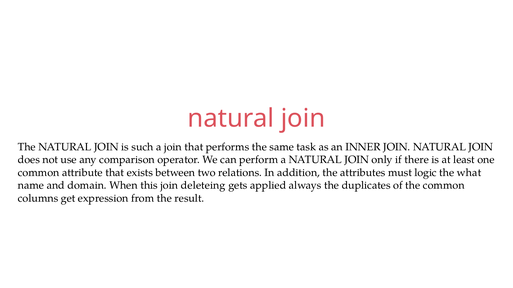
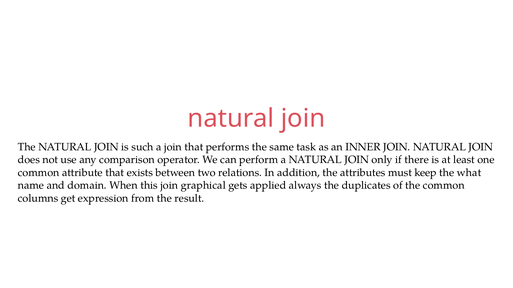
logic: logic -> keep (426, 173)
deleteing: deleteing -> graphical (203, 186)
